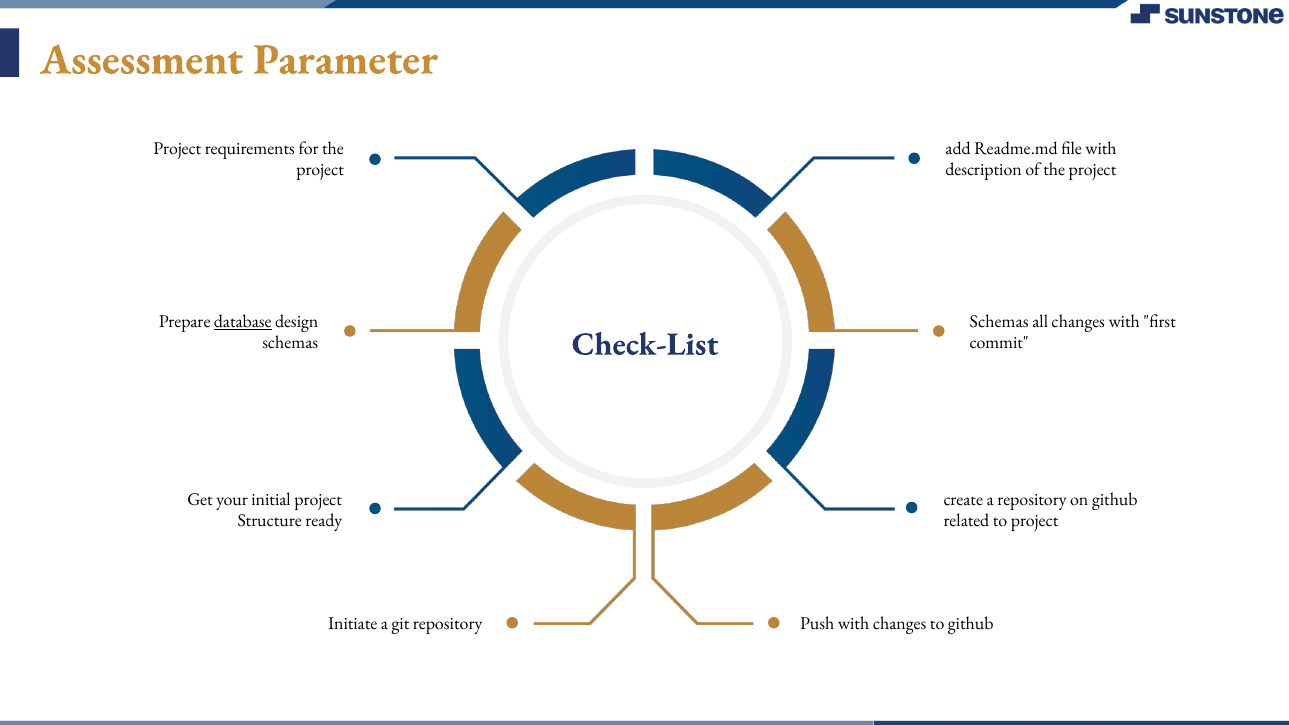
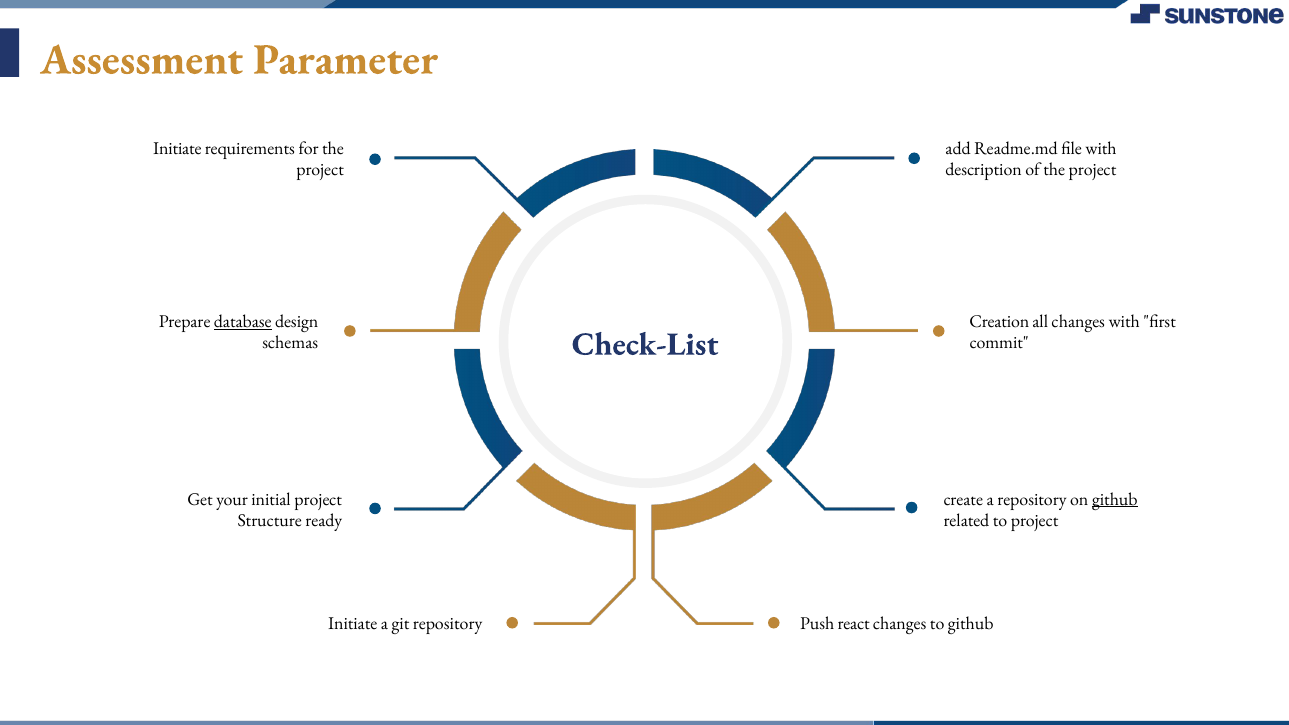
Project: Project -> Initiate (177, 149)
Schemas: Schemas -> Creation (999, 322)
github underline: none -> present (1115, 499)
Push with: with -> react (854, 624)
